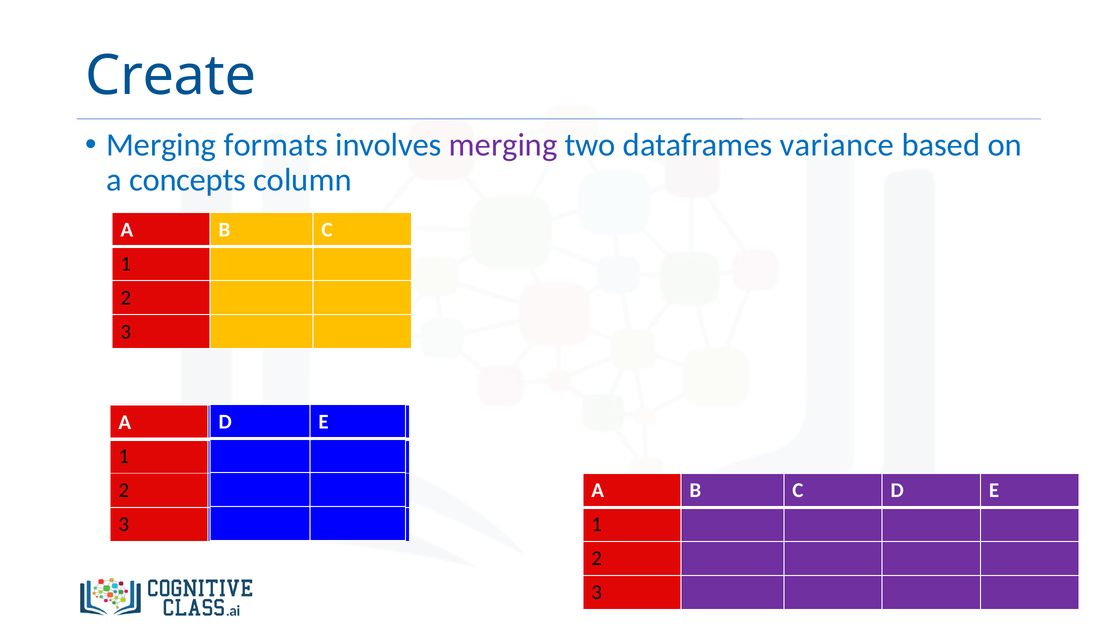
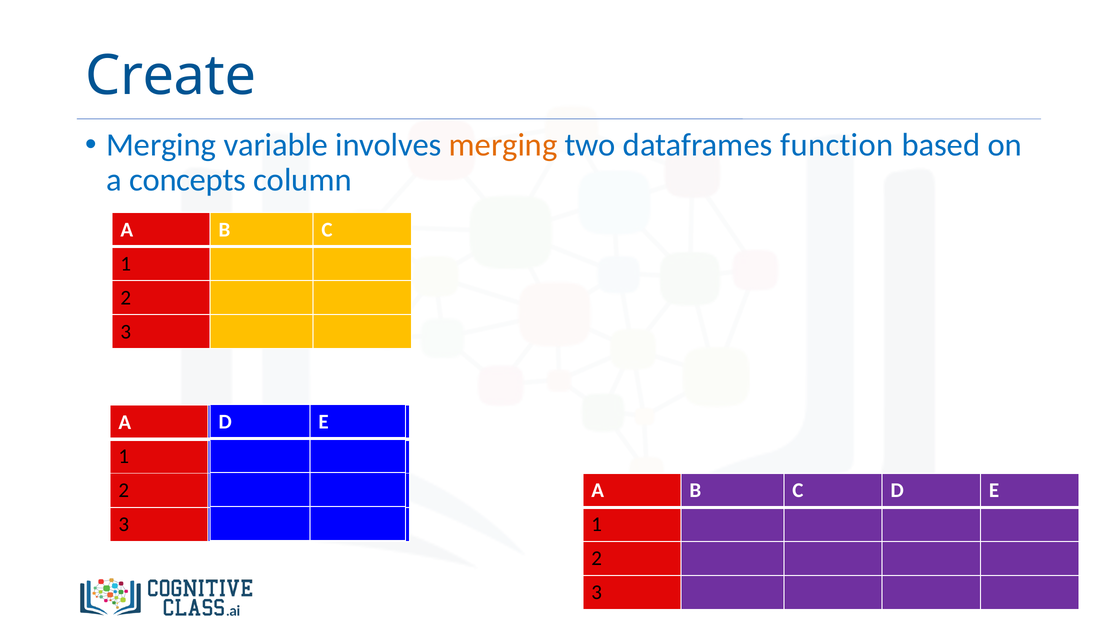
formats: formats -> variable (276, 145)
merging colour: purple -> orange (503, 145)
variance: variance -> function (837, 145)
